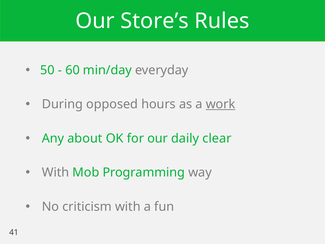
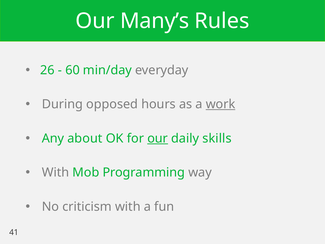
Store’s: Store’s -> Many’s (155, 21)
50: 50 -> 26 (47, 70)
our underline: none -> present (158, 138)
clear: clear -> skills (217, 138)
